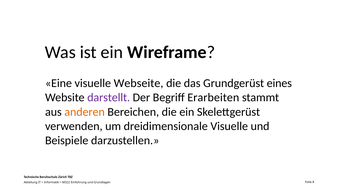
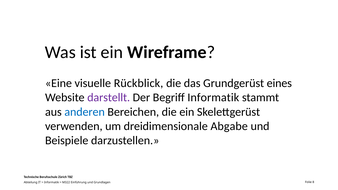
Webseite: Webseite -> Rückblick (139, 83)
Begriff Erarbeiten: Erarbeiten -> Informatik (213, 98)
anderen colour: orange -> blue (85, 112)
dreidimensionale Visuelle: Visuelle -> Abgabe (229, 126)
